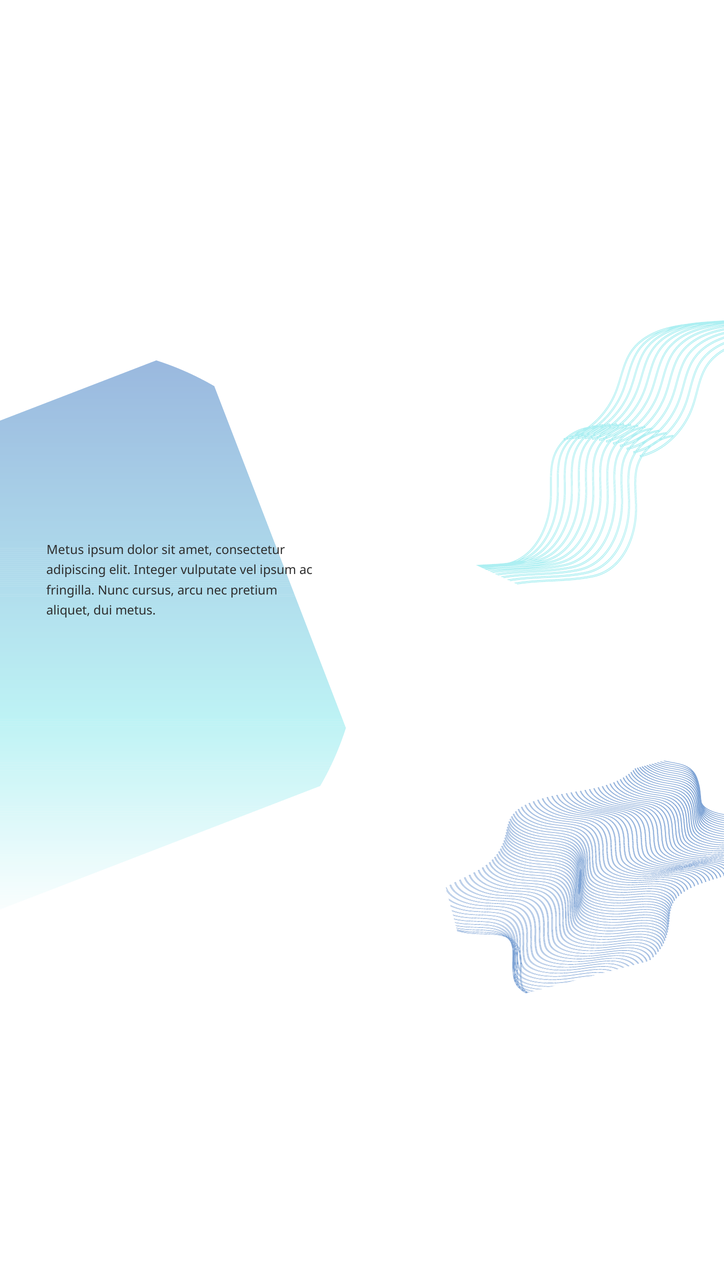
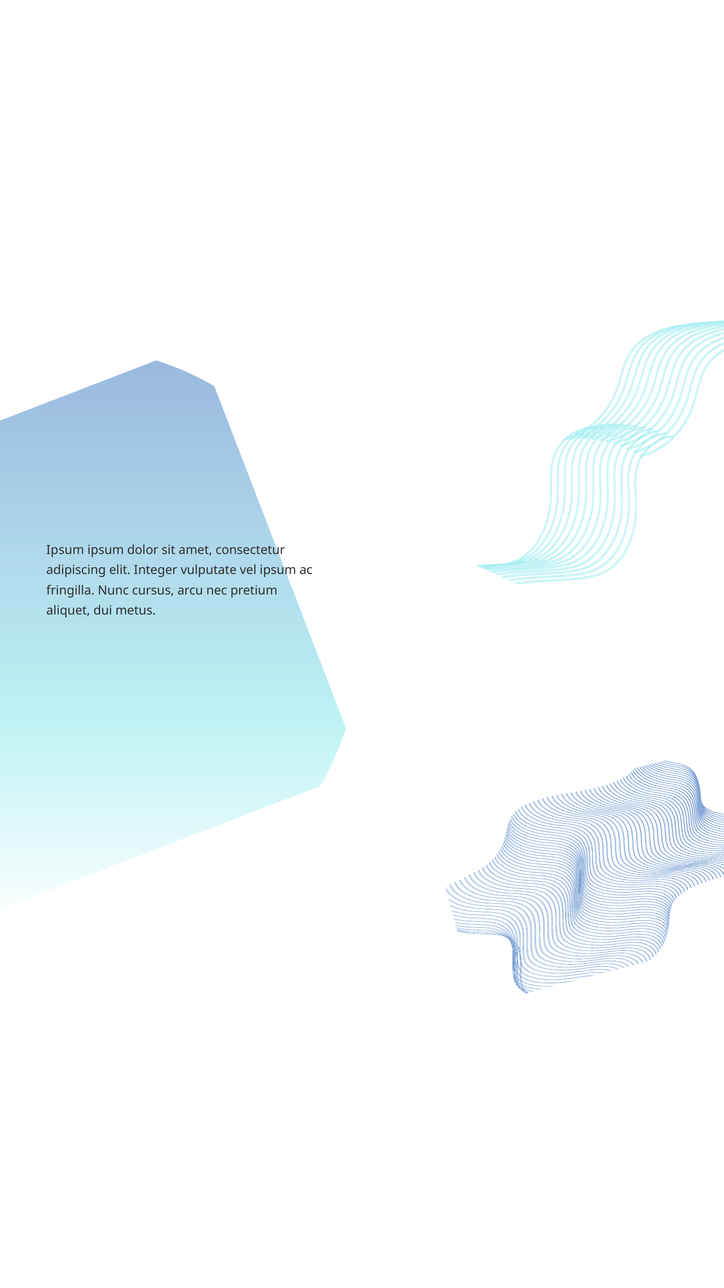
Metus: Metus -> Ipsum (65, 550)
